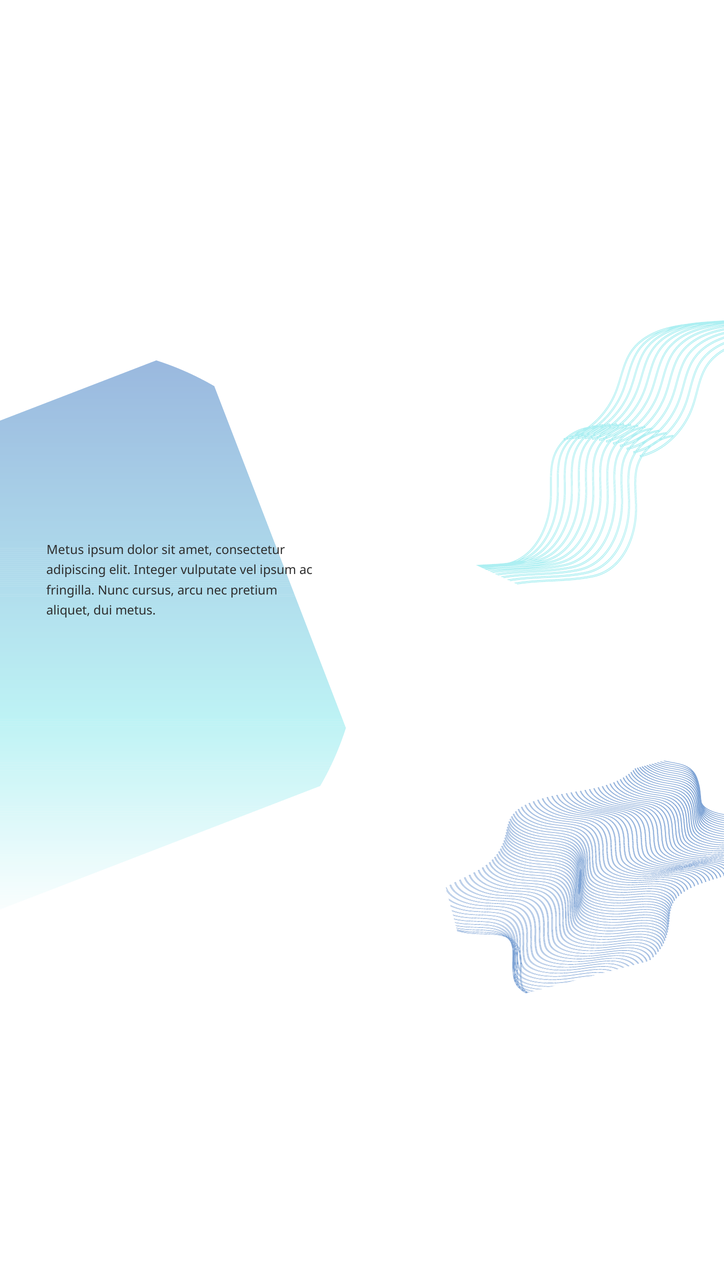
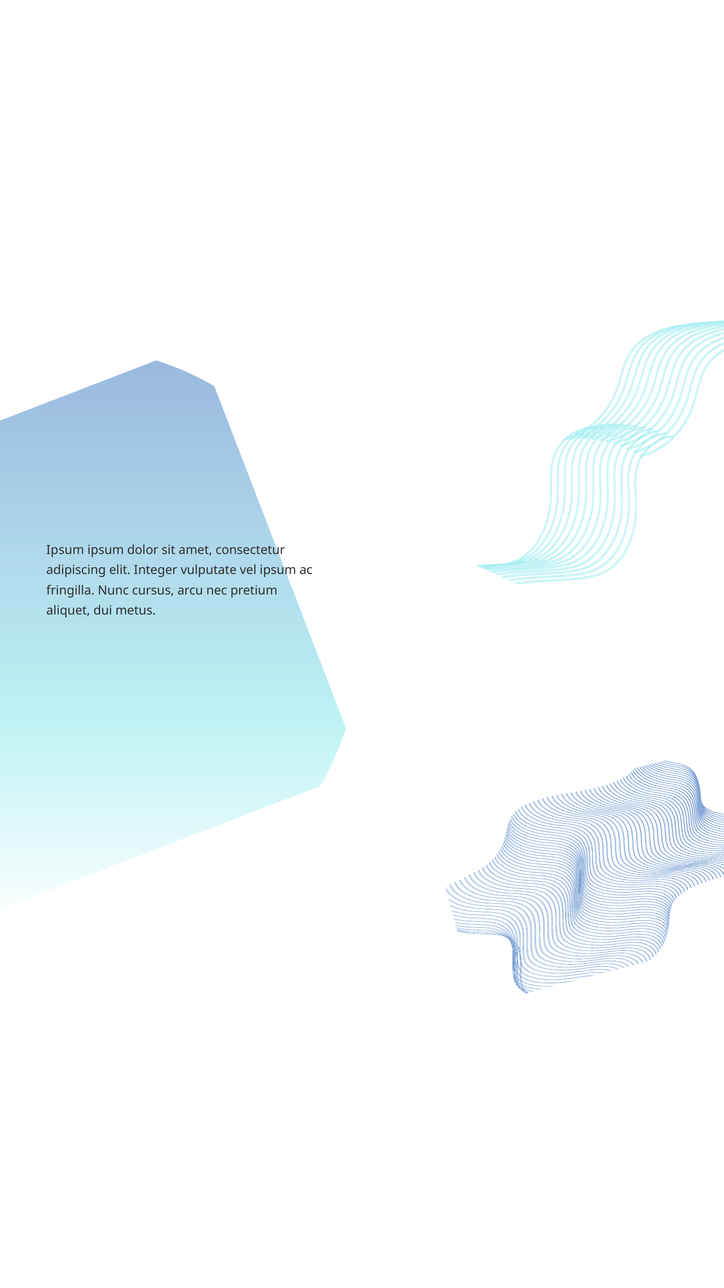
Metus: Metus -> Ipsum (65, 550)
